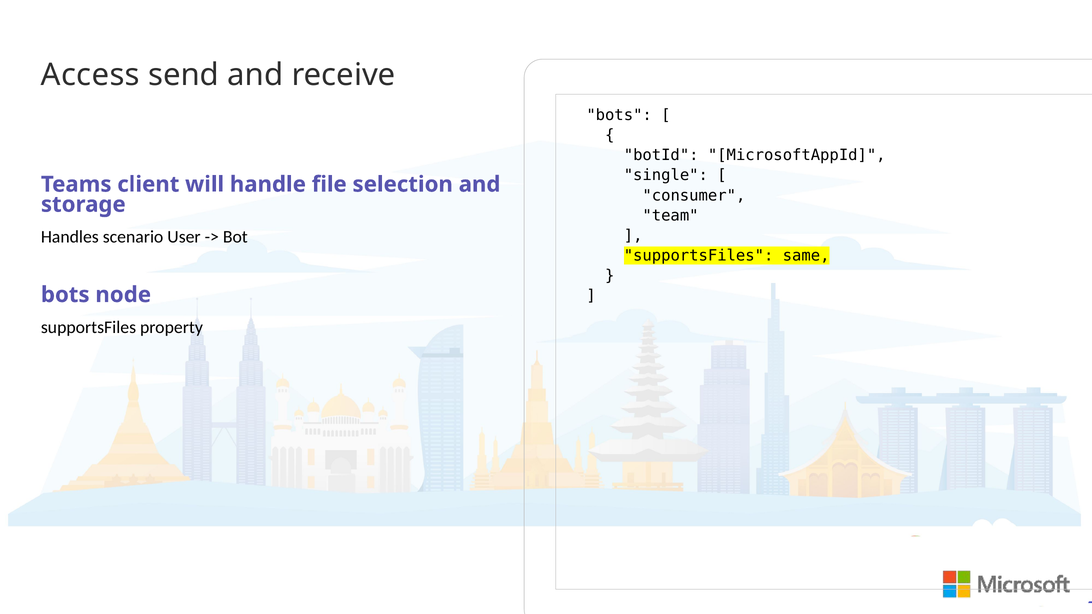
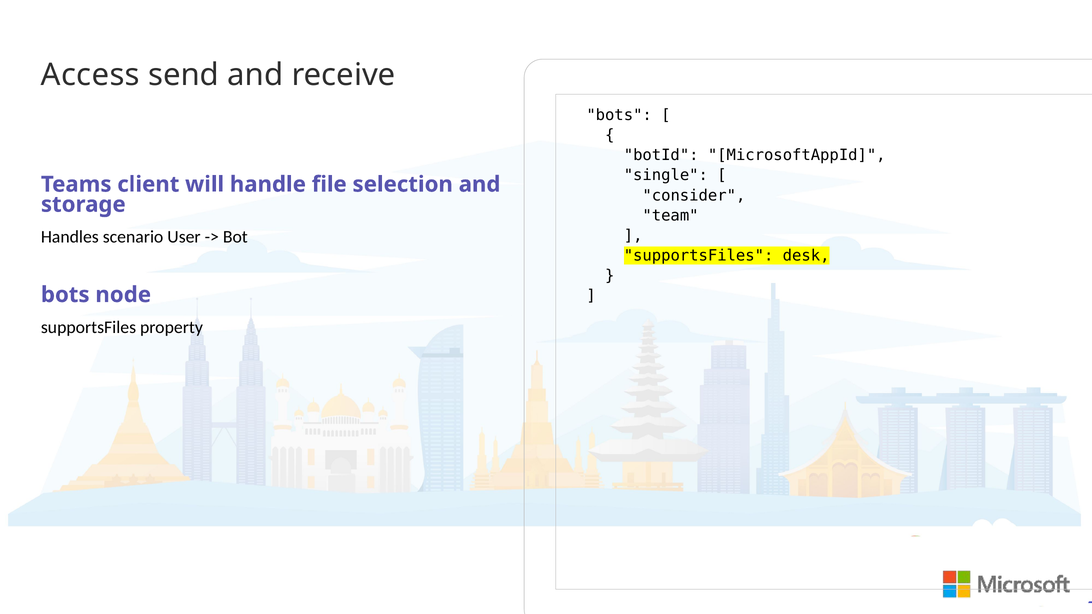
consumer: consumer -> consider (694, 196)
same: same -> desk (806, 256)
